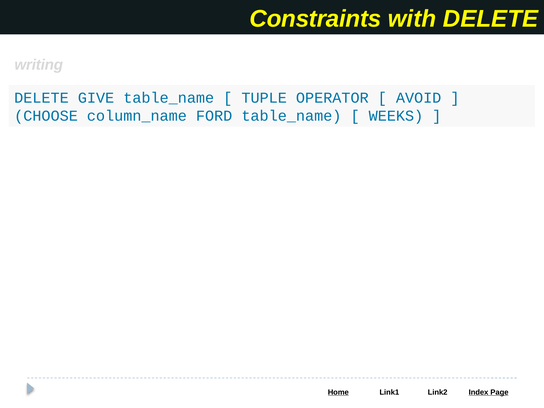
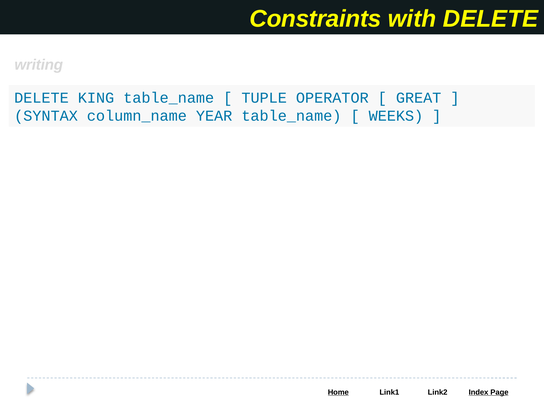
GIVE: GIVE -> KING (96, 98)
AVOID: AVOID -> GREAT (419, 98)
CHOOSE: CHOOSE -> SYNTAX (46, 116)
FORD: FORD -> YEAR (214, 116)
